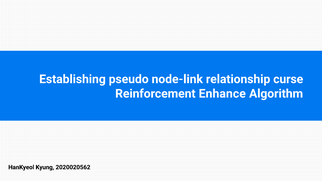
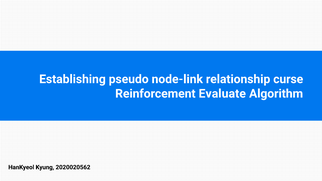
Enhance: Enhance -> Evaluate (222, 94)
